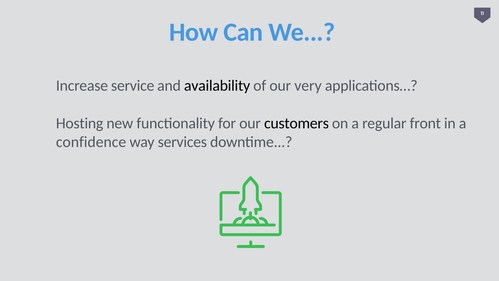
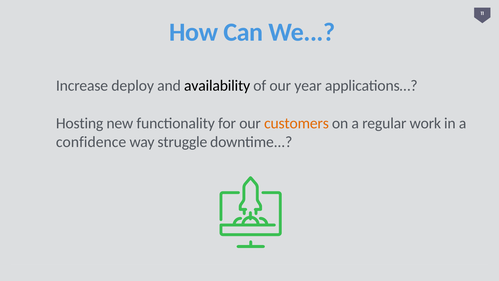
service: service -> deploy (133, 86)
very: very -> year (308, 86)
customers colour: black -> orange (296, 123)
front: front -> work (425, 123)
services: services -> struggle (182, 142)
